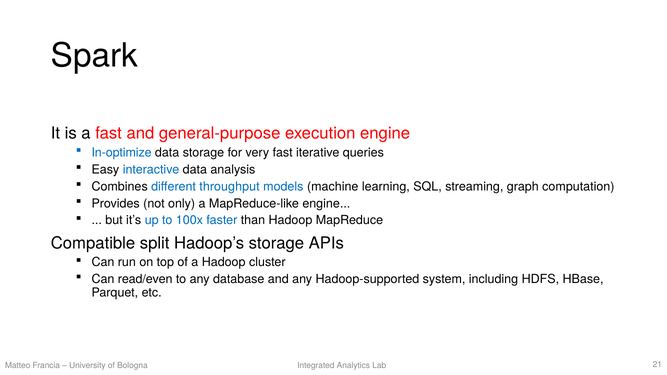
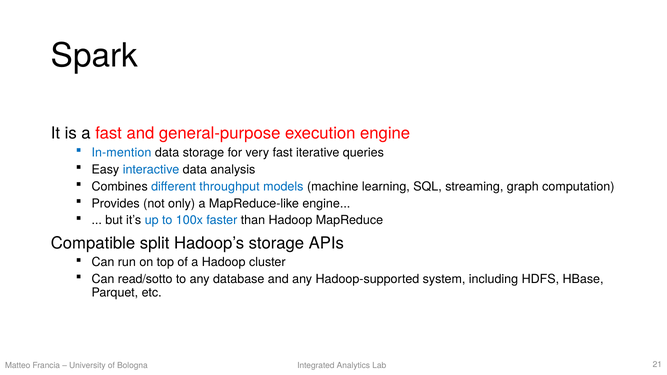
In-optimize: In-optimize -> In-mention (121, 153)
read/even: read/even -> read/sotto (145, 279)
